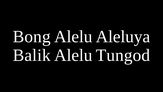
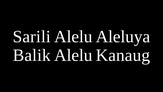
Bong: Bong -> Sarili (32, 36)
Tungod: Tungod -> Kanaug (123, 55)
